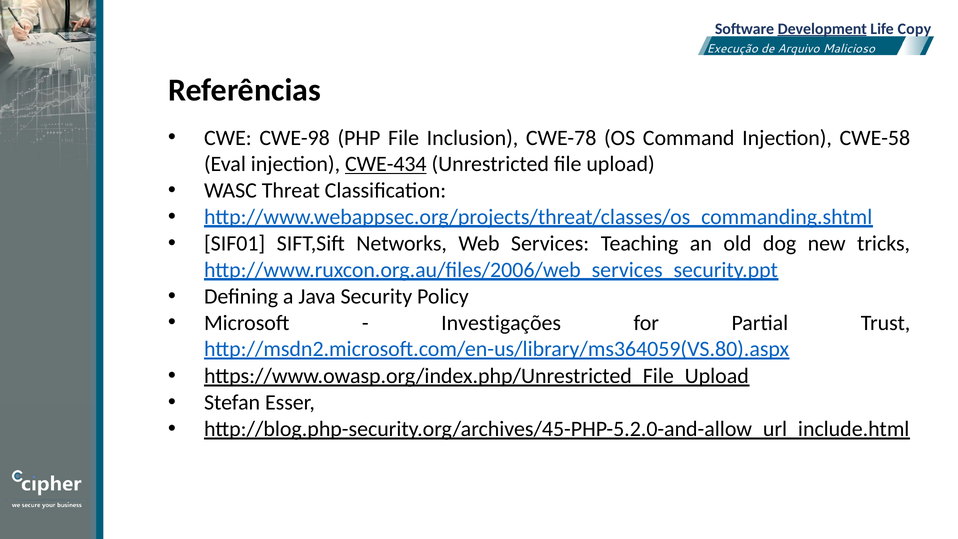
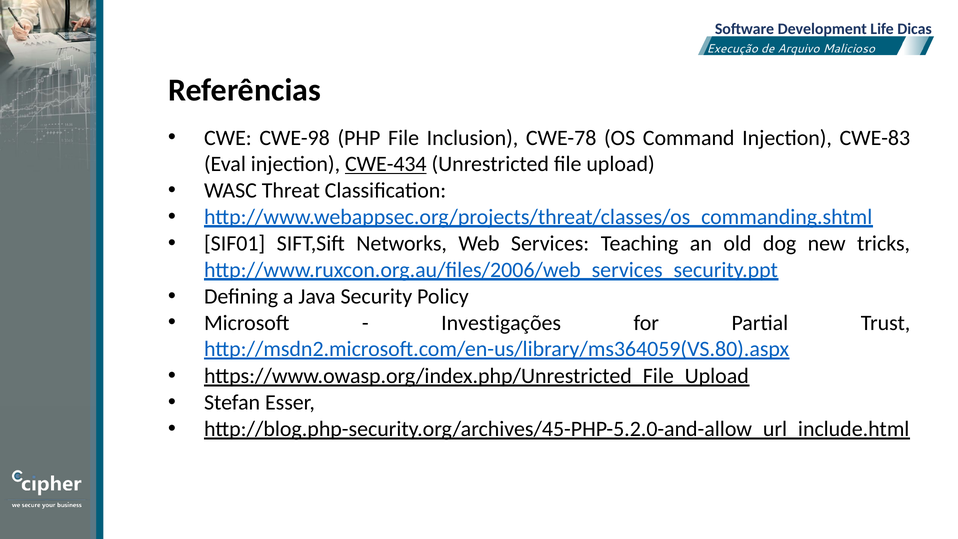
Development underline: present -> none (822, 29)
Copy: Copy -> Dicas (915, 29)
CWE-58: CWE-58 -> CWE-83 (875, 138)
